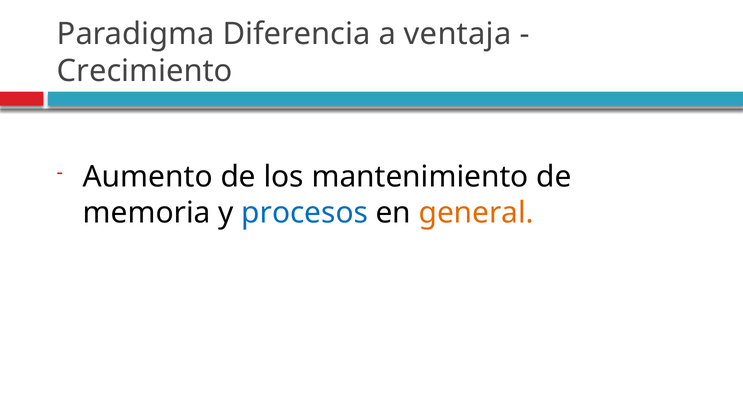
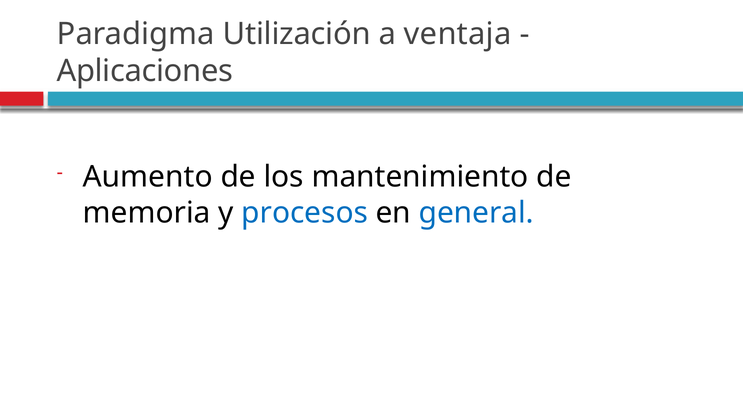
Diferencia: Diferencia -> Utilización (297, 34)
Crecimiento: Crecimiento -> Aplicaciones (145, 71)
general colour: orange -> blue (476, 213)
